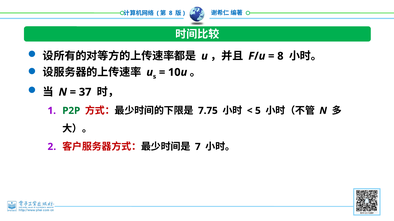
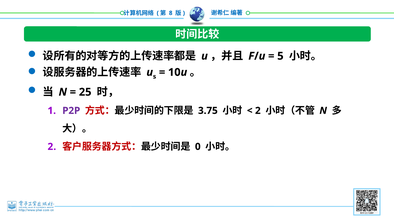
8: 8 -> 5 (280, 56)
37: 37 -> 25 (85, 92)
P2P colour: green -> purple (71, 111)
7.75: 7.75 -> 3.75 (208, 111)
5: 5 -> 2 (258, 111)
7: 7 -> 0 (198, 147)
